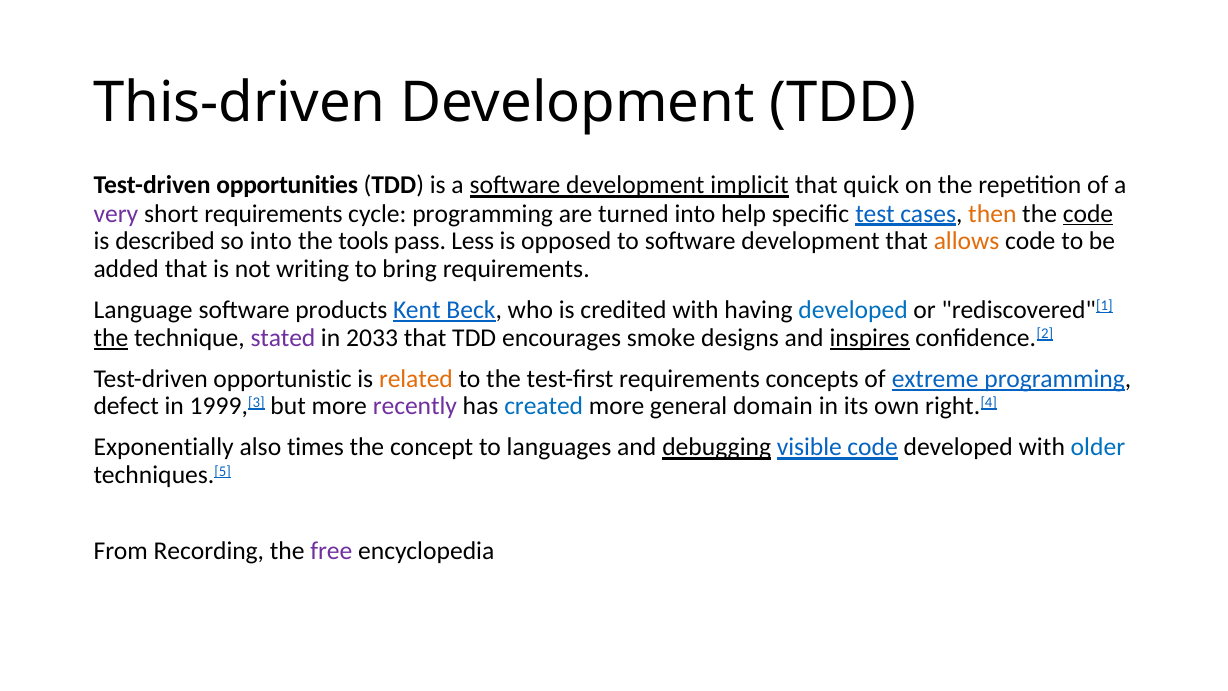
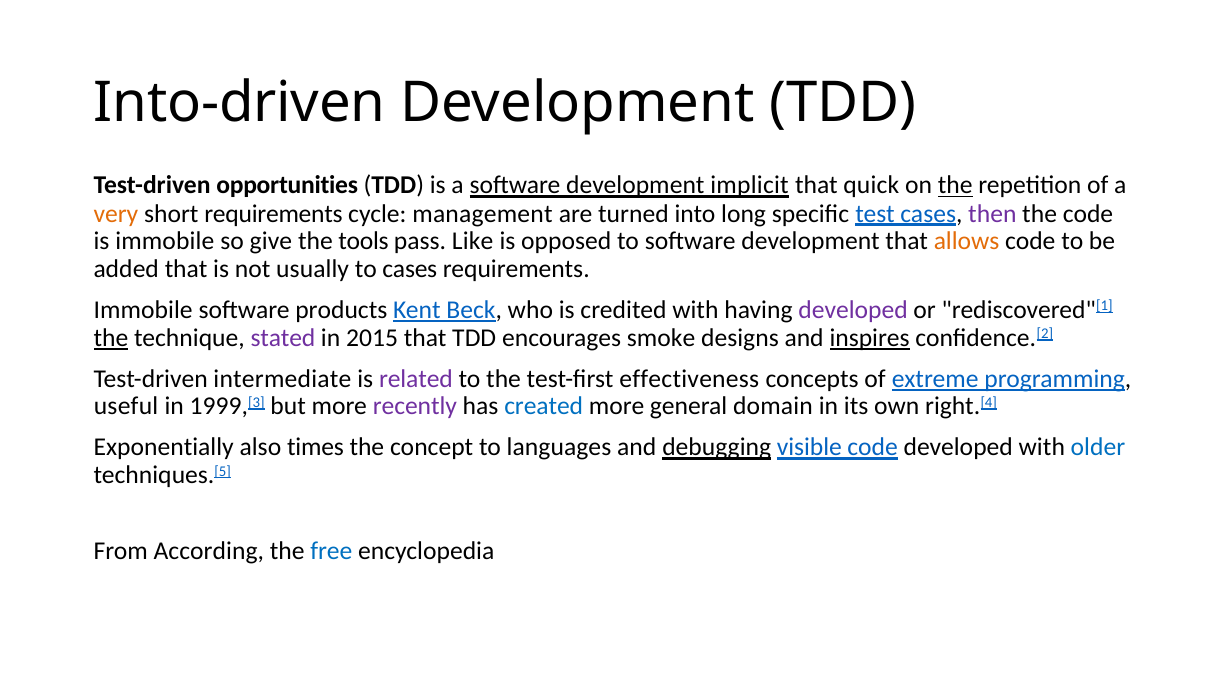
This-driven: This-driven -> Into-driven (240, 103)
the underline: none -> present (955, 185)
very colour: purple -> orange (116, 214)
cycle programming: programming -> management (483, 214)
help: help -> long (744, 214)
then colour: orange -> purple (992, 214)
code underline: present -> none (1088, 214)
is described: described -> immobile (165, 241)
so into: into -> give (271, 241)
Less: Less -> Like (473, 241)
writing: writing -> usually (313, 269)
to bring: bring -> cases (410, 269)
Language: Language -> Immobile (143, 310)
developed colour: blue -> purple (853, 310)
2033: 2033 -> 2015 (372, 338)
opportunistic: opportunistic -> intermediate (282, 379)
related colour: orange -> purple (416, 379)
test-first requirements: requirements -> effectiveness (689, 379)
defect: defect -> useful (126, 406)
Recording: Recording -> According (209, 551)
free colour: purple -> blue (331, 551)
